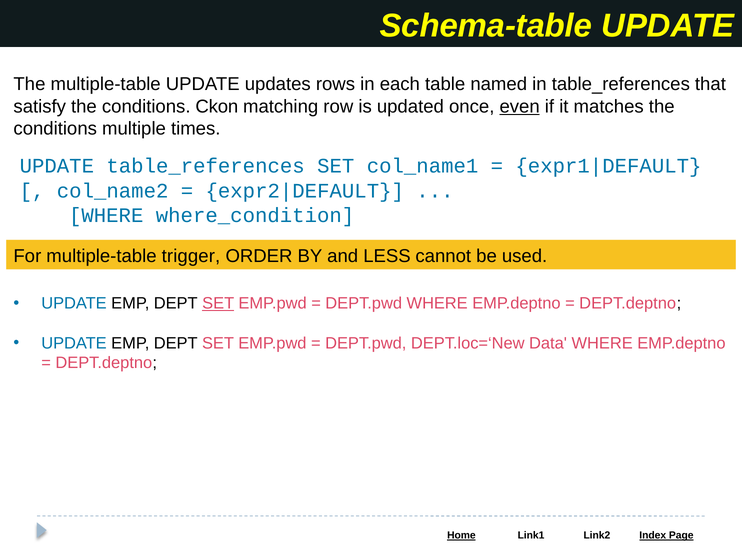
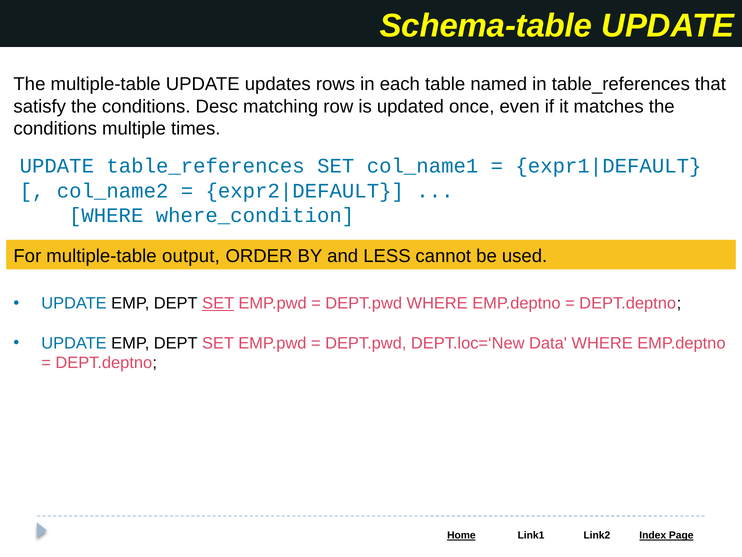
Ckon: Ckon -> Desc (217, 106)
even underline: present -> none (520, 106)
trigger: trigger -> output (191, 256)
